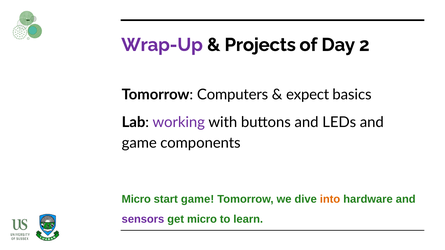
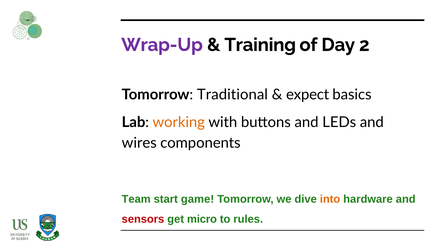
Projects: Projects -> Training (260, 45)
Computers: Computers -> Traditional (232, 95)
working colour: purple -> orange (179, 123)
game: game -> wires (139, 143)
Micro: Micro -> Team (136, 199)
sensors colour: purple -> red (143, 219)
learn: learn -> rules (248, 219)
